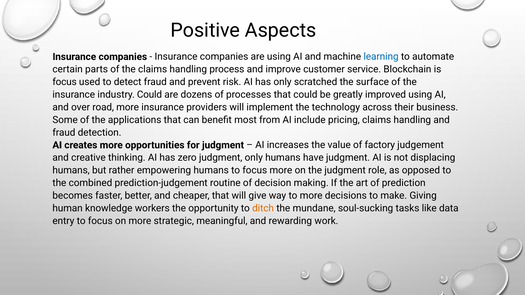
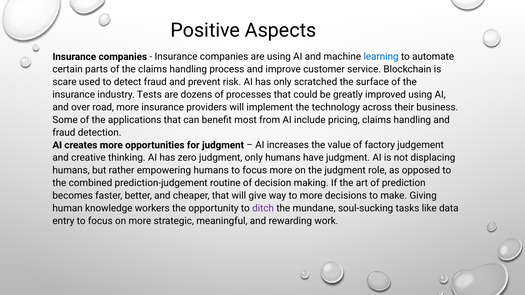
focus: focus -> scare (65, 82)
industry Could: Could -> Tests (149, 95)
ditch colour: orange -> purple (263, 208)
